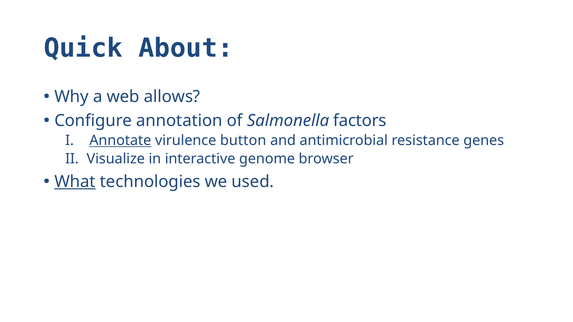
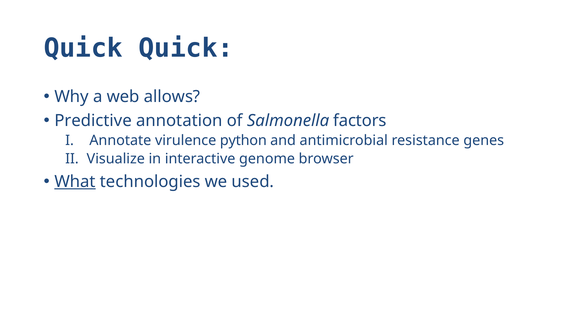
Quick About: About -> Quick (186, 48)
Configure: Configure -> Predictive (93, 121)
Annotate underline: present -> none (120, 141)
button: button -> python (243, 141)
